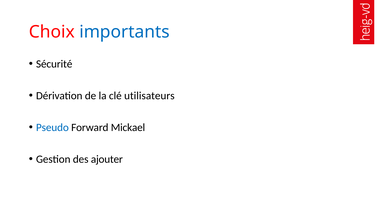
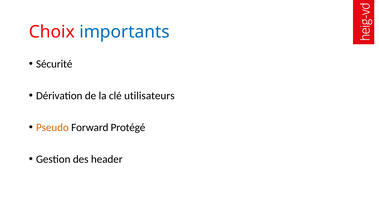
Pseudo colour: blue -> orange (52, 128)
Mickael: Mickael -> Protégé (128, 128)
ajouter: ajouter -> header (107, 159)
